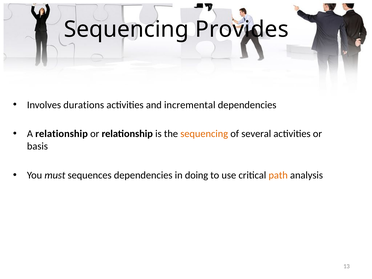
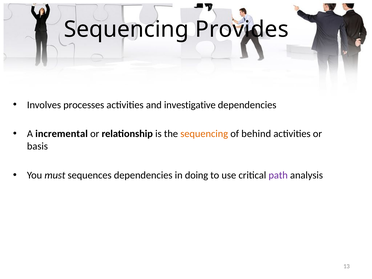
durations: durations -> processes (84, 105)
incremental: incremental -> investigative (190, 105)
A relationship: relationship -> incremental (62, 134)
several: several -> behind (256, 134)
path colour: orange -> purple (278, 175)
